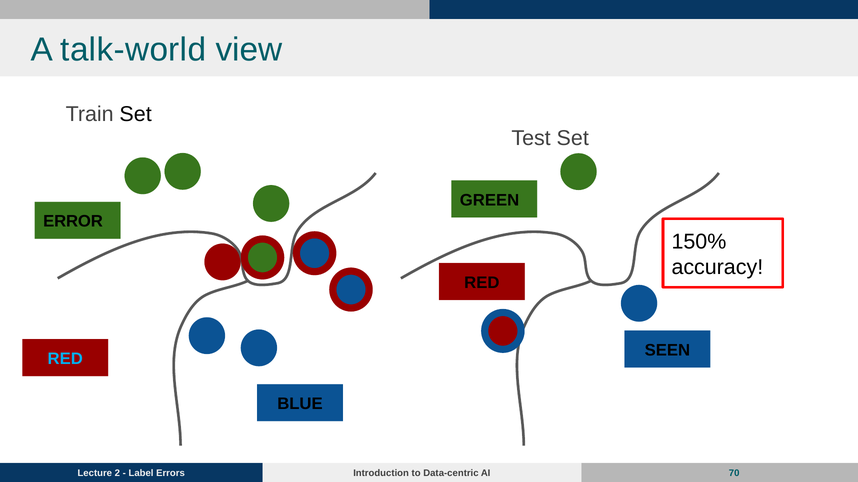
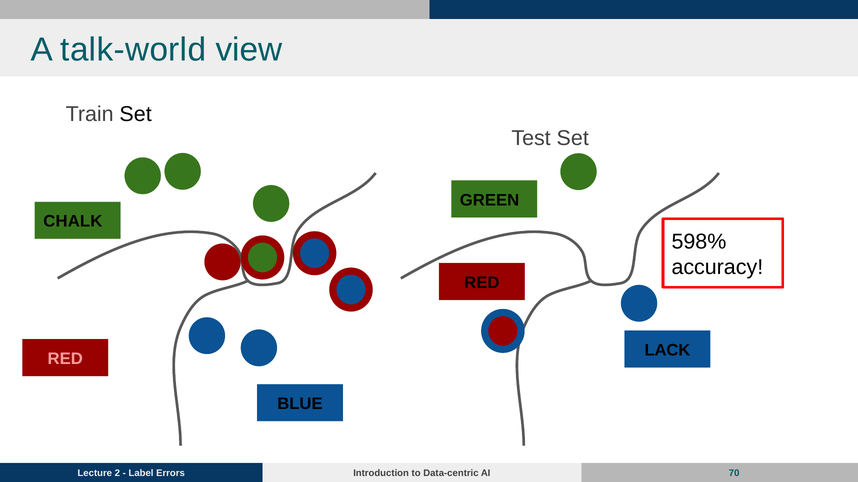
ERROR: ERROR -> CHALK (73, 222)
150%: 150% -> 598% (699, 242)
SEEN: SEEN -> LACK (668, 351)
RED colour: light blue -> pink (65, 359)
